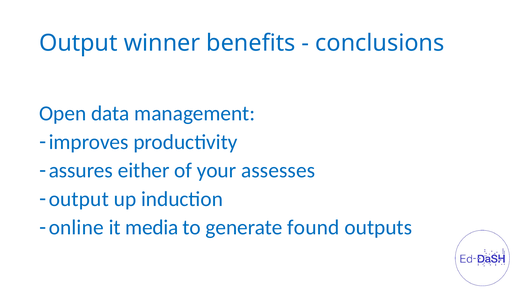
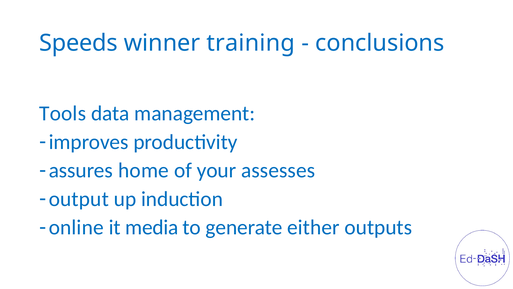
Output: Output -> Speeds (78, 43)
benefits: benefits -> training (251, 43)
Open: Open -> Tools (63, 113)
either: either -> home (144, 170)
found: found -> either (313, 227)
